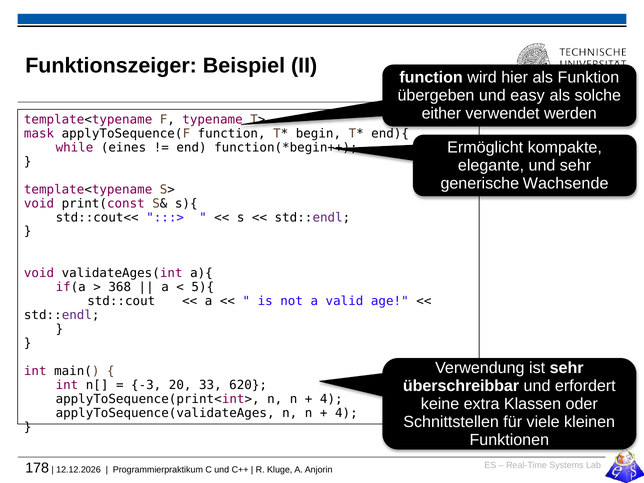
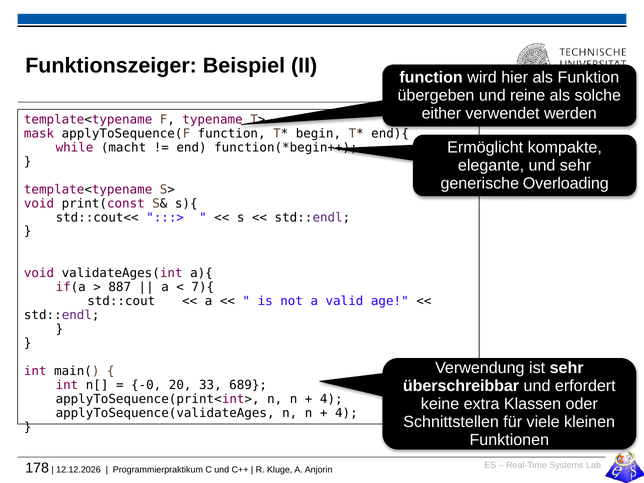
easy: easy -> reine (528, 96)
eines: eines -> macht (124, 148)
Wachsende: Wachsende -> Overloading (566, 183)
368: 368 -> 887 (120, 287)
5){: 5){ -> 7){ (203, 287)
-3: -3 -> -0 (146, 385)
620: 620 -> 689 (248, 385)
